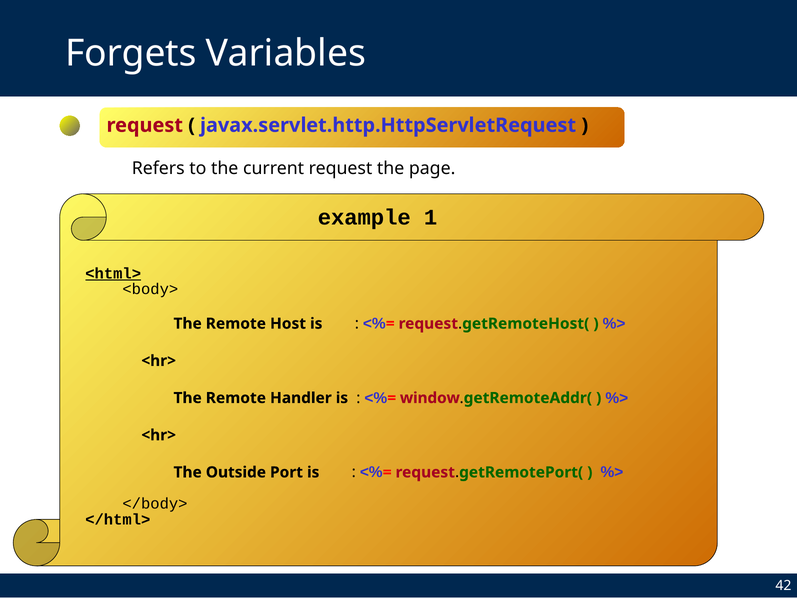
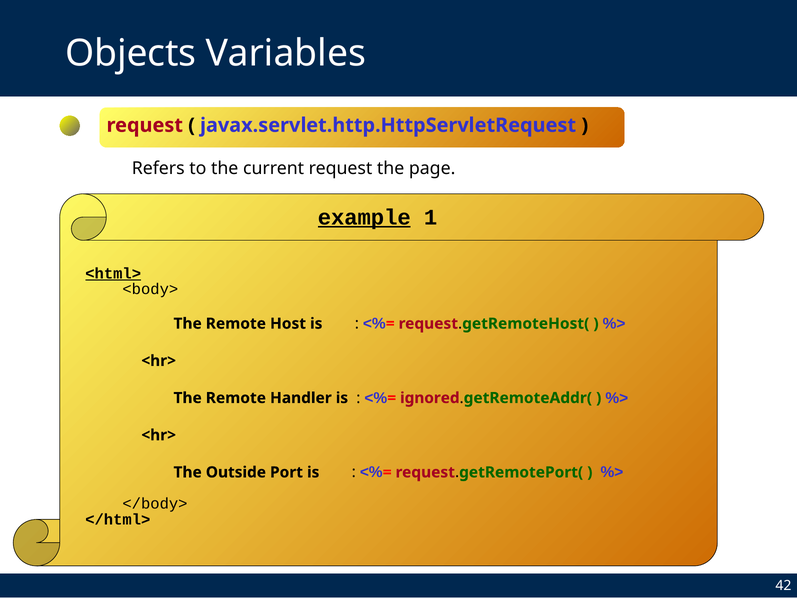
Forgets: Forgets -> Objects (131, 53)
example underline: none -> present (364, 217)
window: window -> ignored (430, 398)
